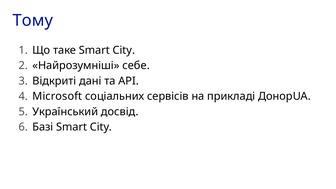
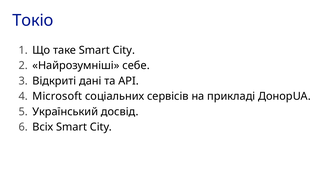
Тому: Тому -> Токіо (33, 20)
Базі: Базі -> Всіх (43, 127)
